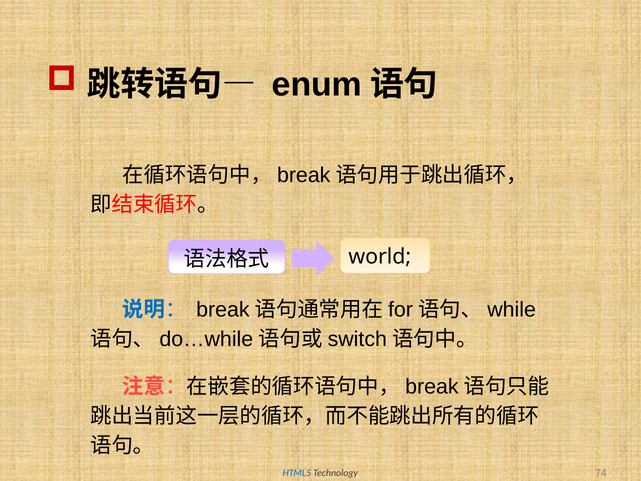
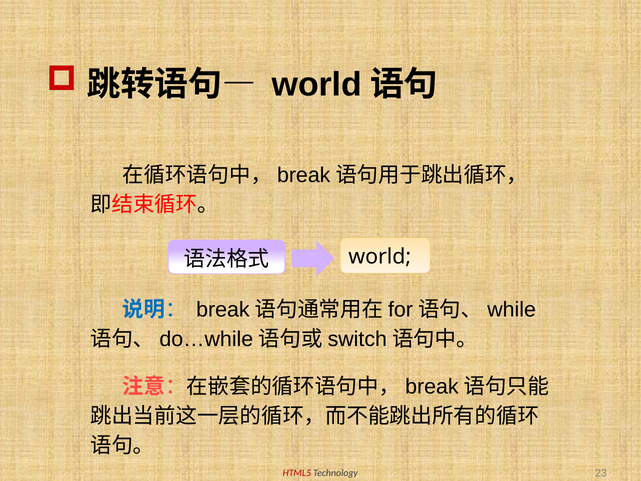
enum: enum -> world (317, 84)
HTML5 colour: blue -> red (297, 473)
74: 74 -> 23 (601, 473)
